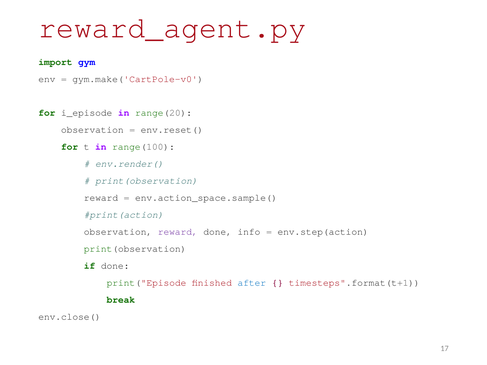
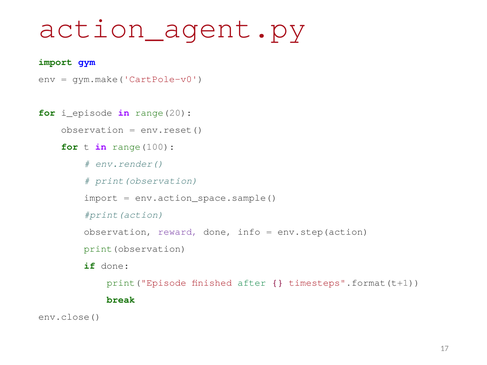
reward_agent.py: reward_agent.py -> action_agent.py (172, 28)
reward: reward -> import (101, 198)
after colour: blue -> green (252, 283)
